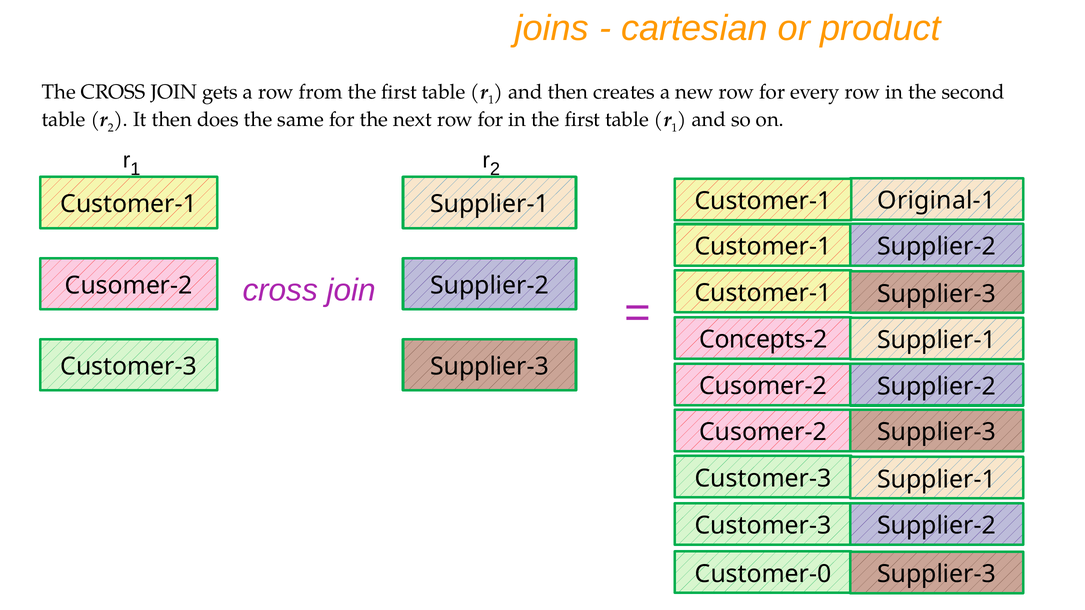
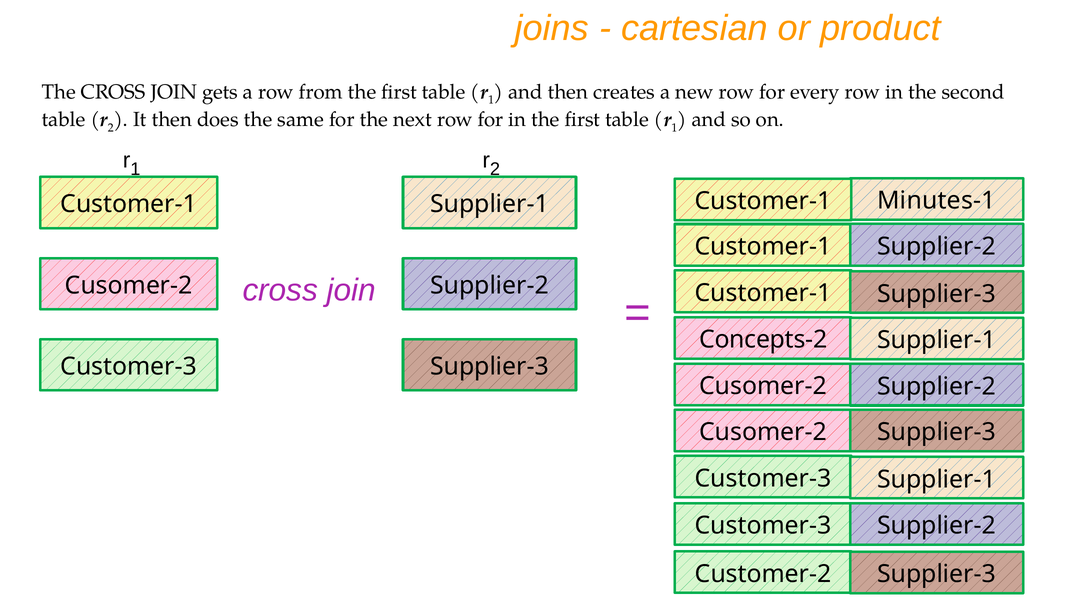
Original-1: Original-1 -> Minutes-1 (936, 201)
Customer-0: Customer-0 -> Customer-2 (763, 574)
